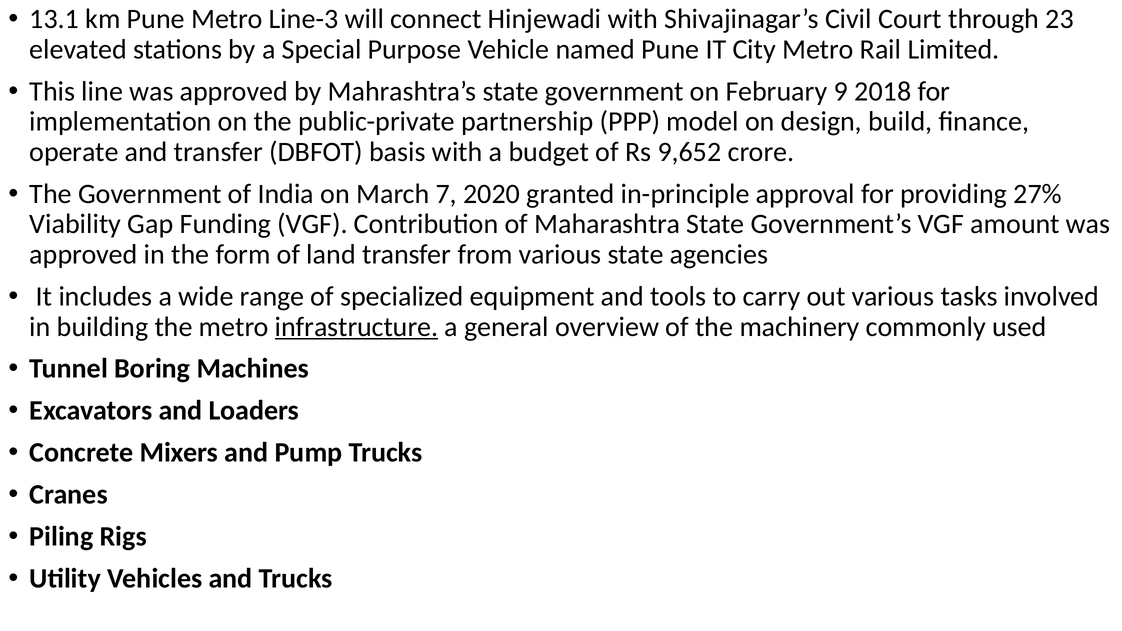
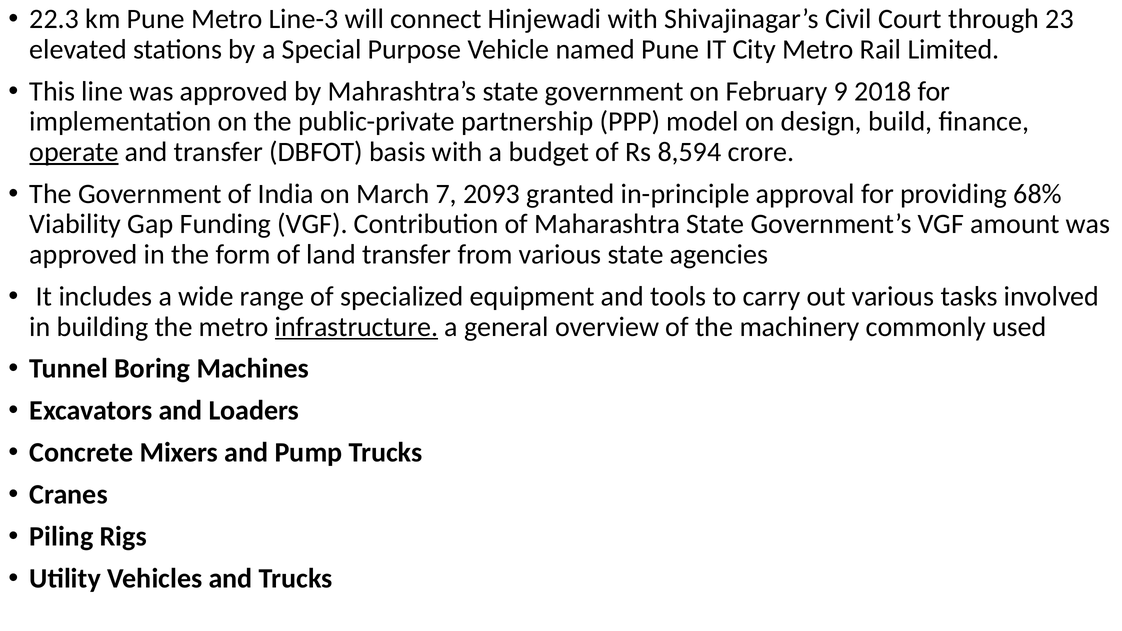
13.1: 13.1 -> 22.3 (54, 19)
operate underline: none -> present (74, 152)
9,652: 9,652 -> 8,594 (689, 152)
2020: 2020 -> 2093 (492, 194)
27%: 27% -> 68% (1038, 194)
